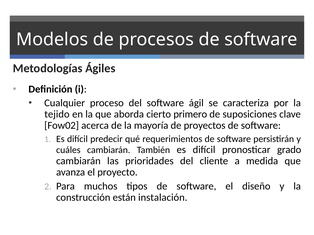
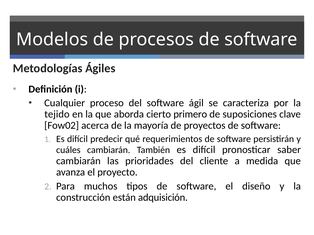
grado: grado -> saber (289, 150)
instalación: instalación -> adquisición (163, 198)
